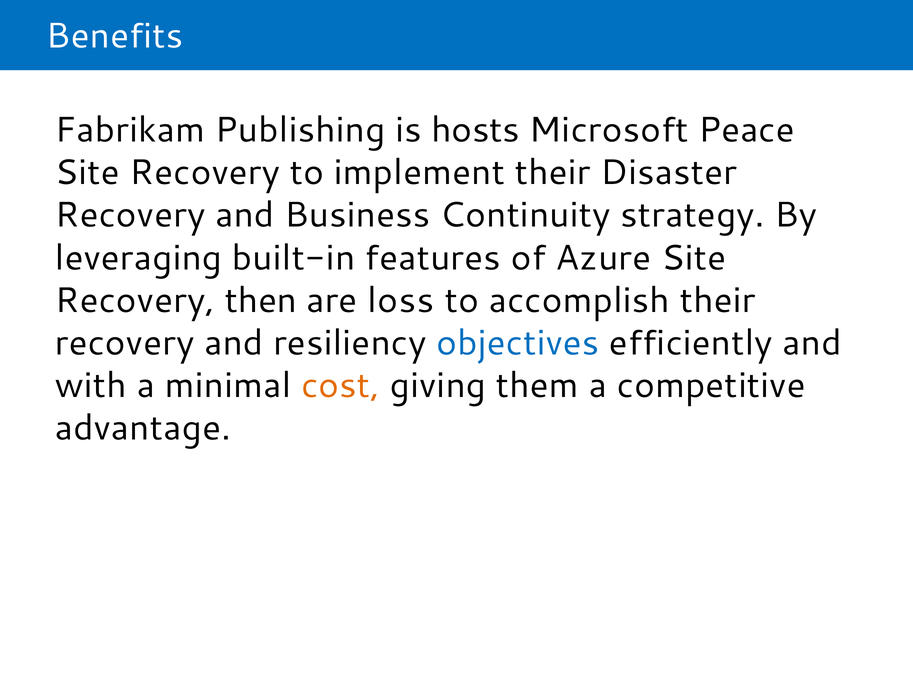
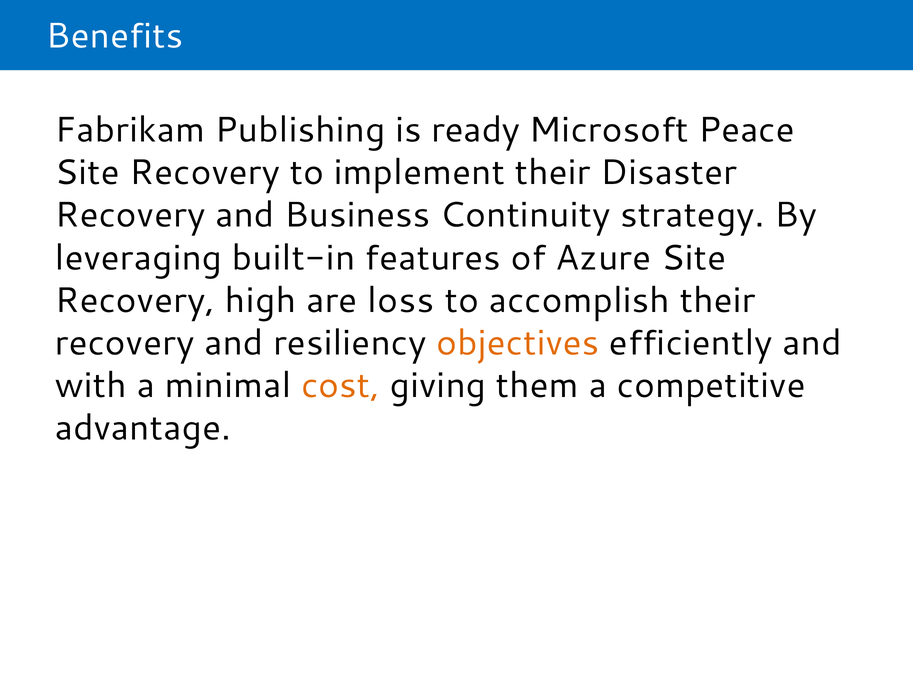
hosts: hosts -> ready (476, 130)
then: then -> high (261, 301)
objectives colour: blue -> orange (518, 343)
